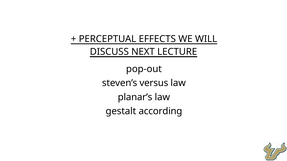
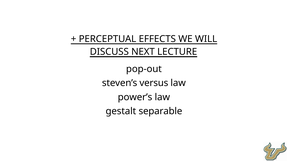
planar’s: planar’s -> power’s (135, 97)
according: according -> separable (160, 111)
